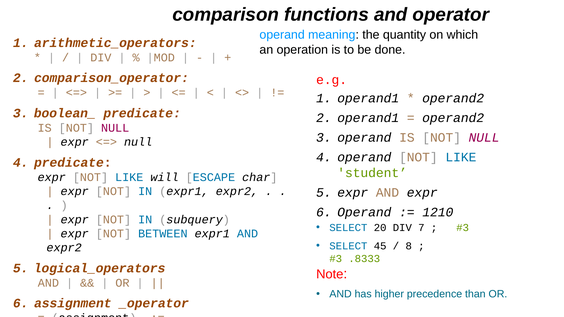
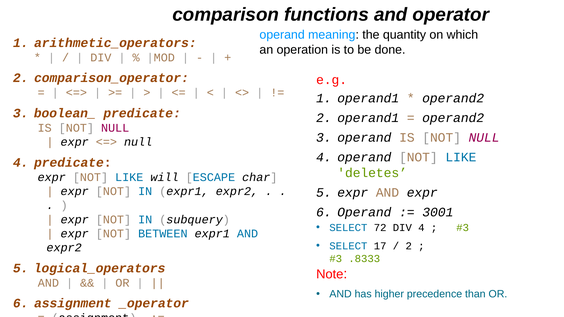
student: student -> deletes (372, 173)
1210: 1210 -> 3001 (438, 212)
20: 20 -> 72 (380, 228)
DIV 7: 7 -> 4 (421, 228)
45: 45 -> 17 (380, 246)
8: 8 -> 2 (409, 246)
